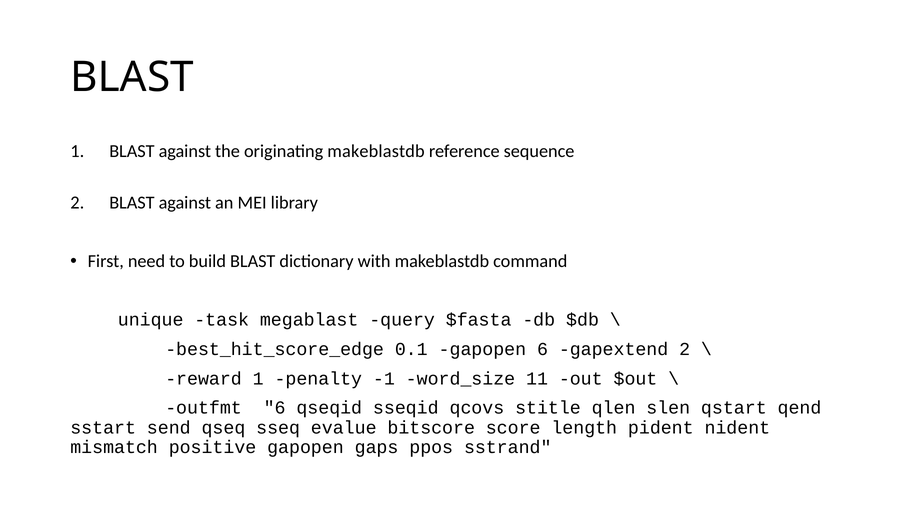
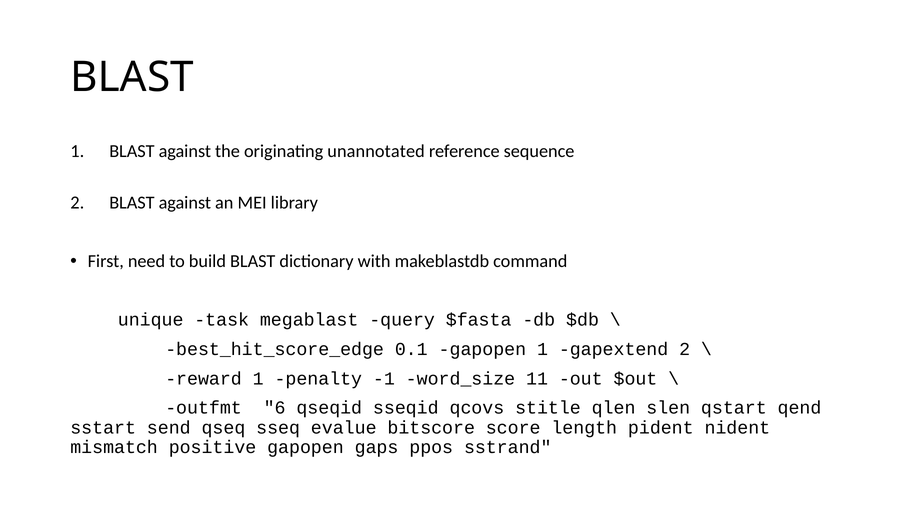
originating makeblastdb: makeblastdb -> unannotated (376, 151)
gapopen 6: 6 -> 1 (542, 349)
